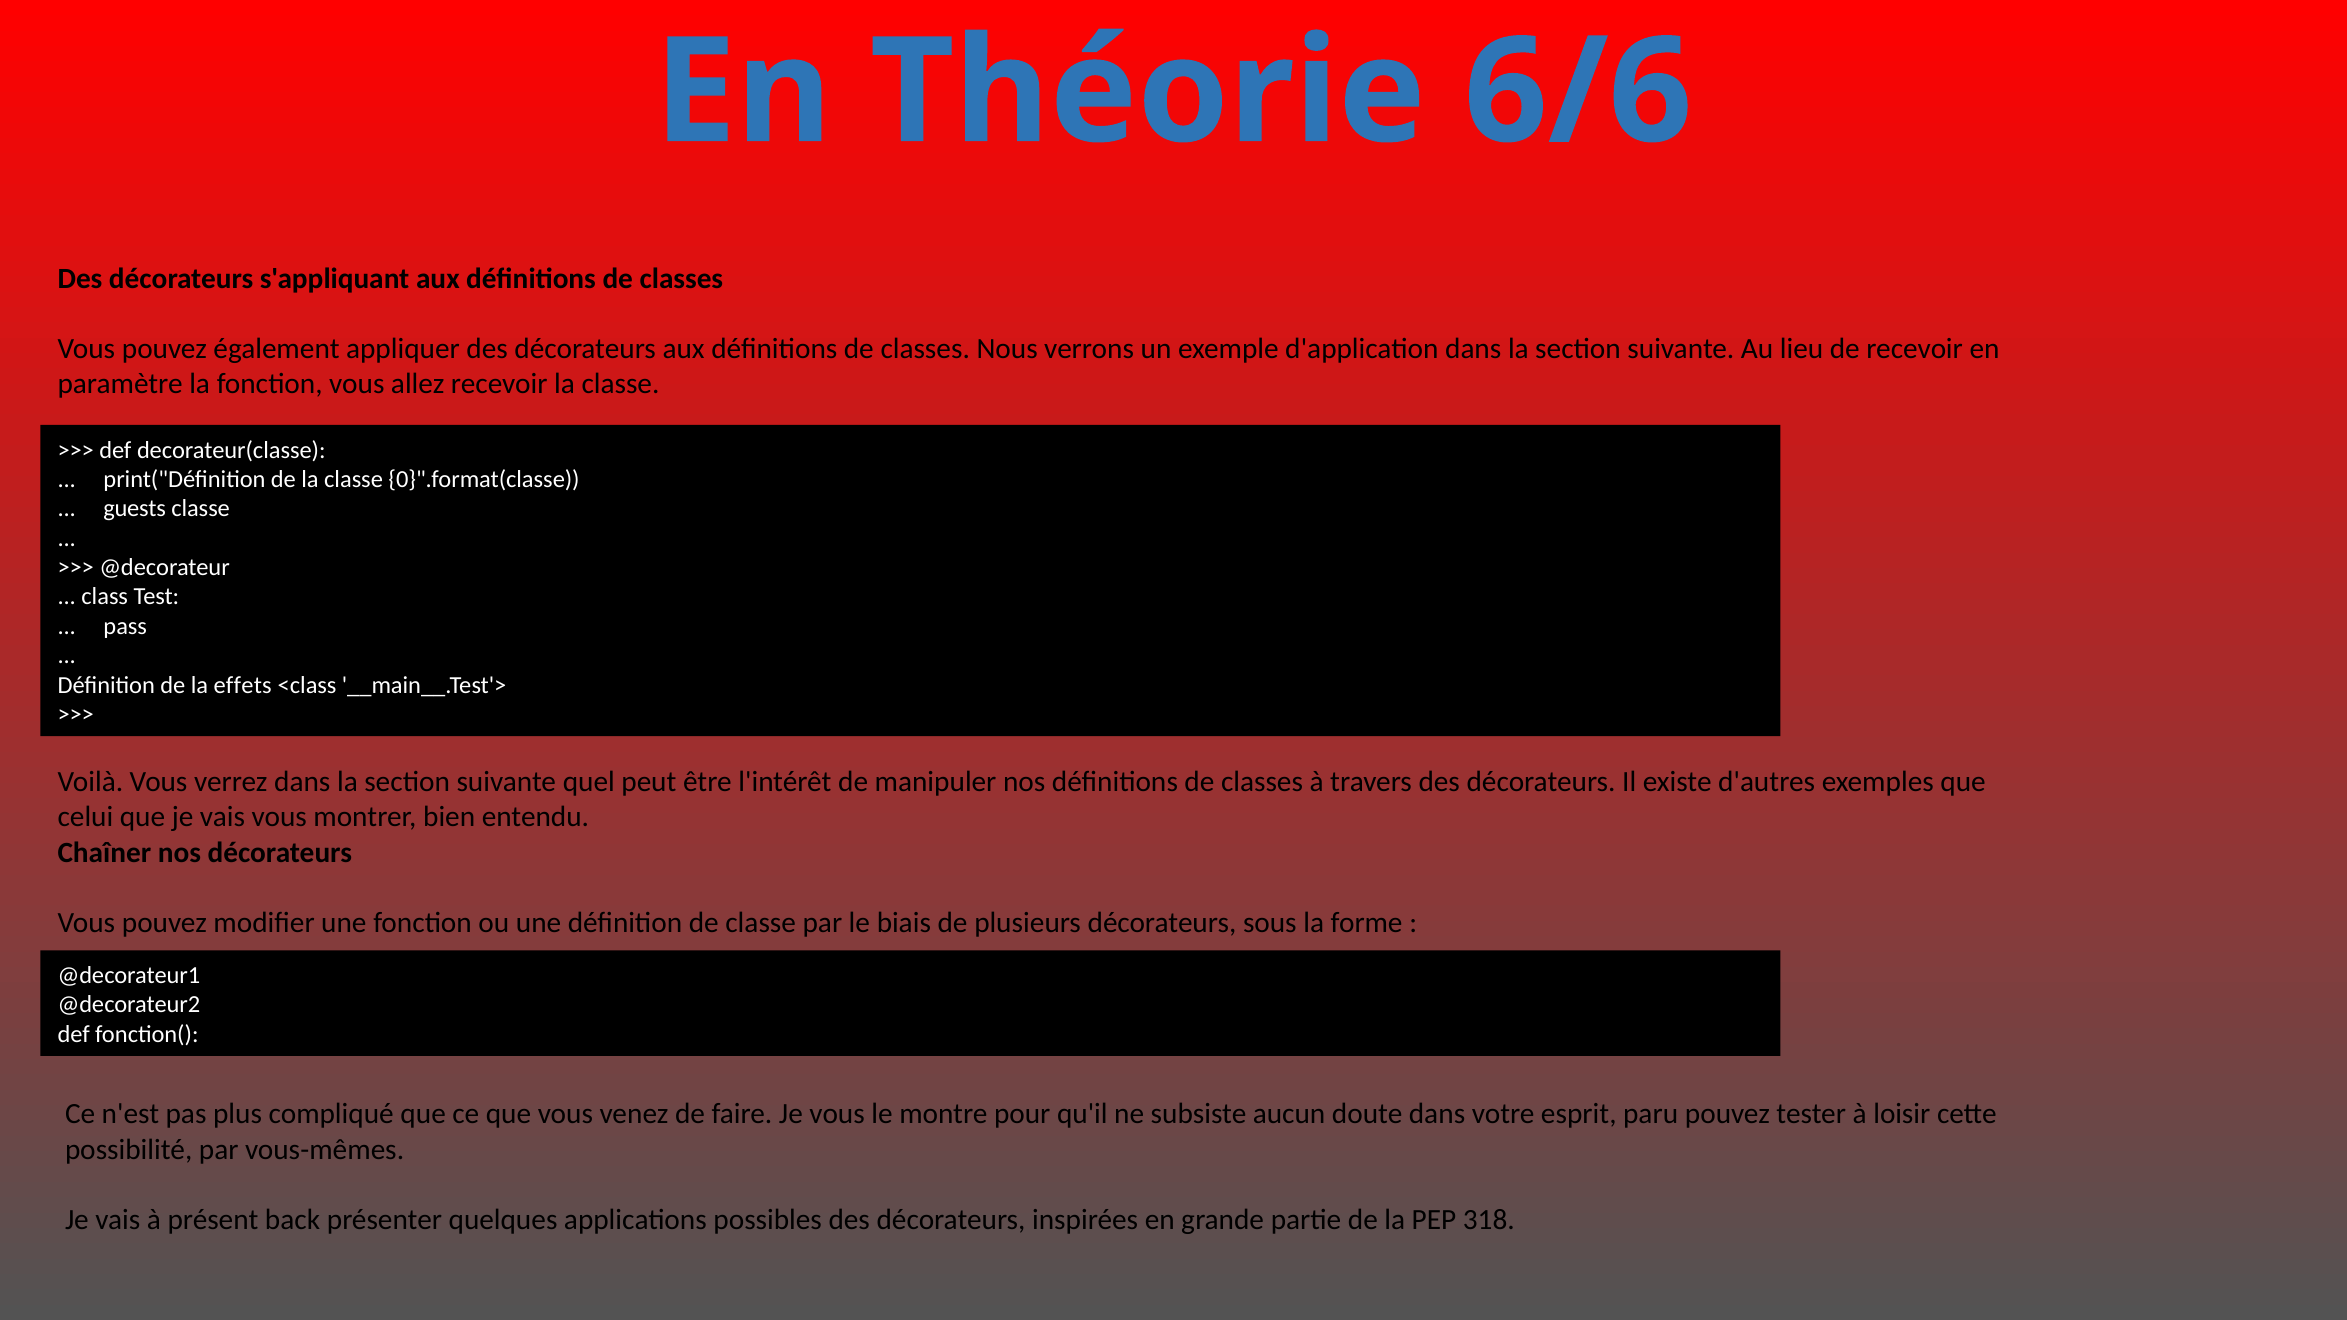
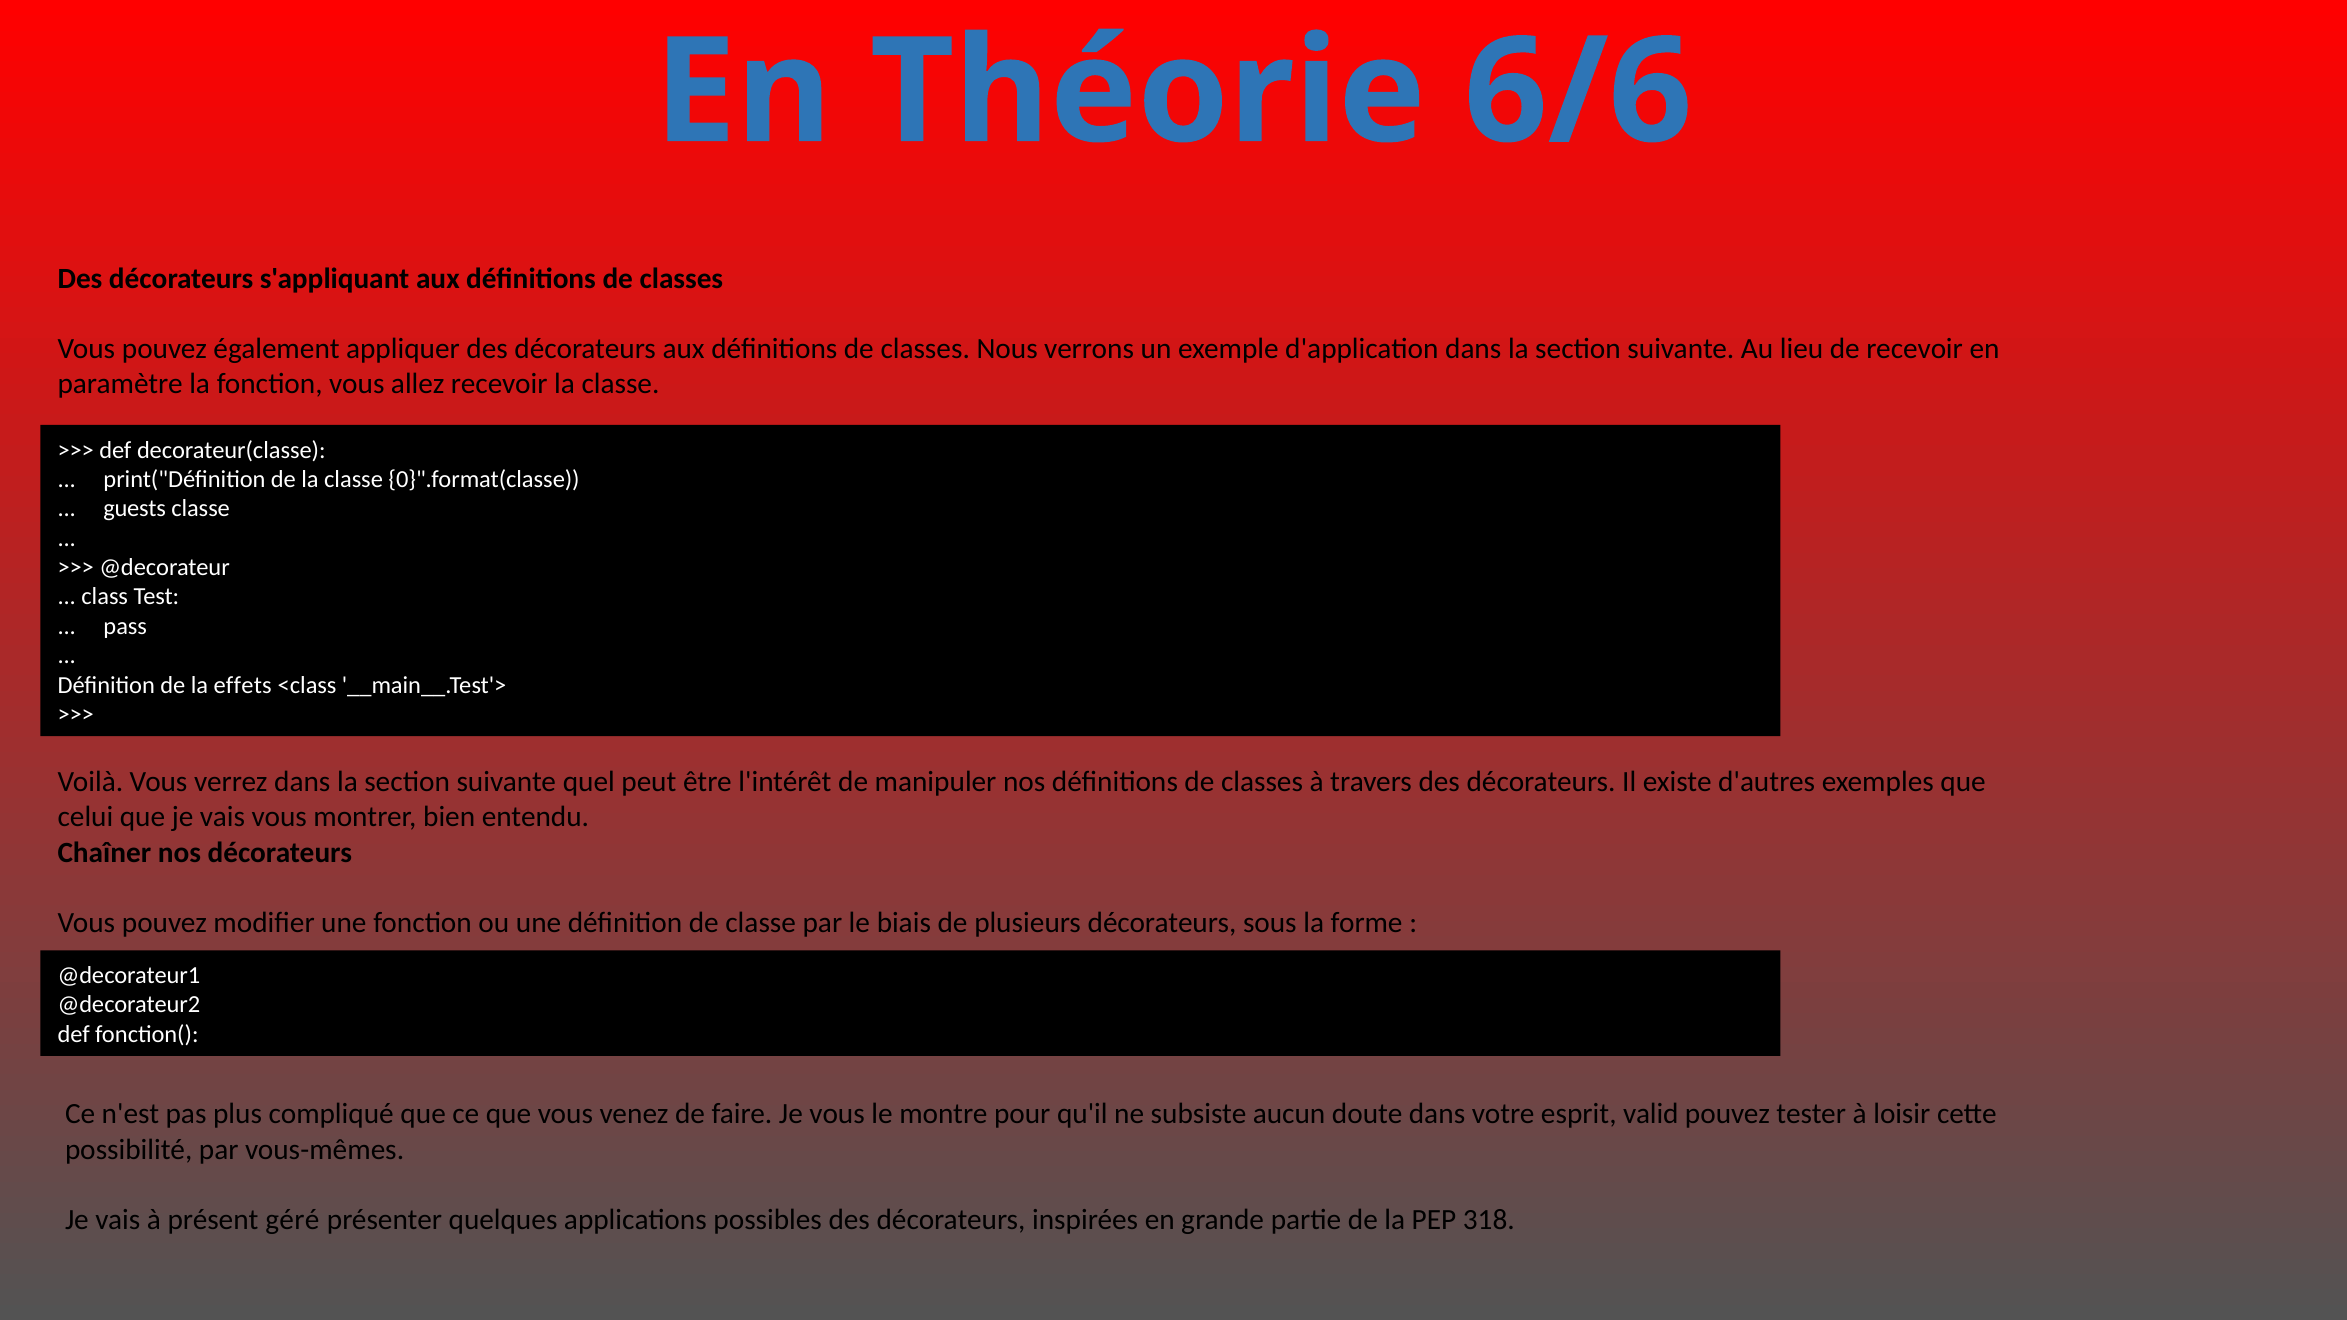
paru: paru -> valid (1651, 1114)
back: back -> géré (292, 1220)
